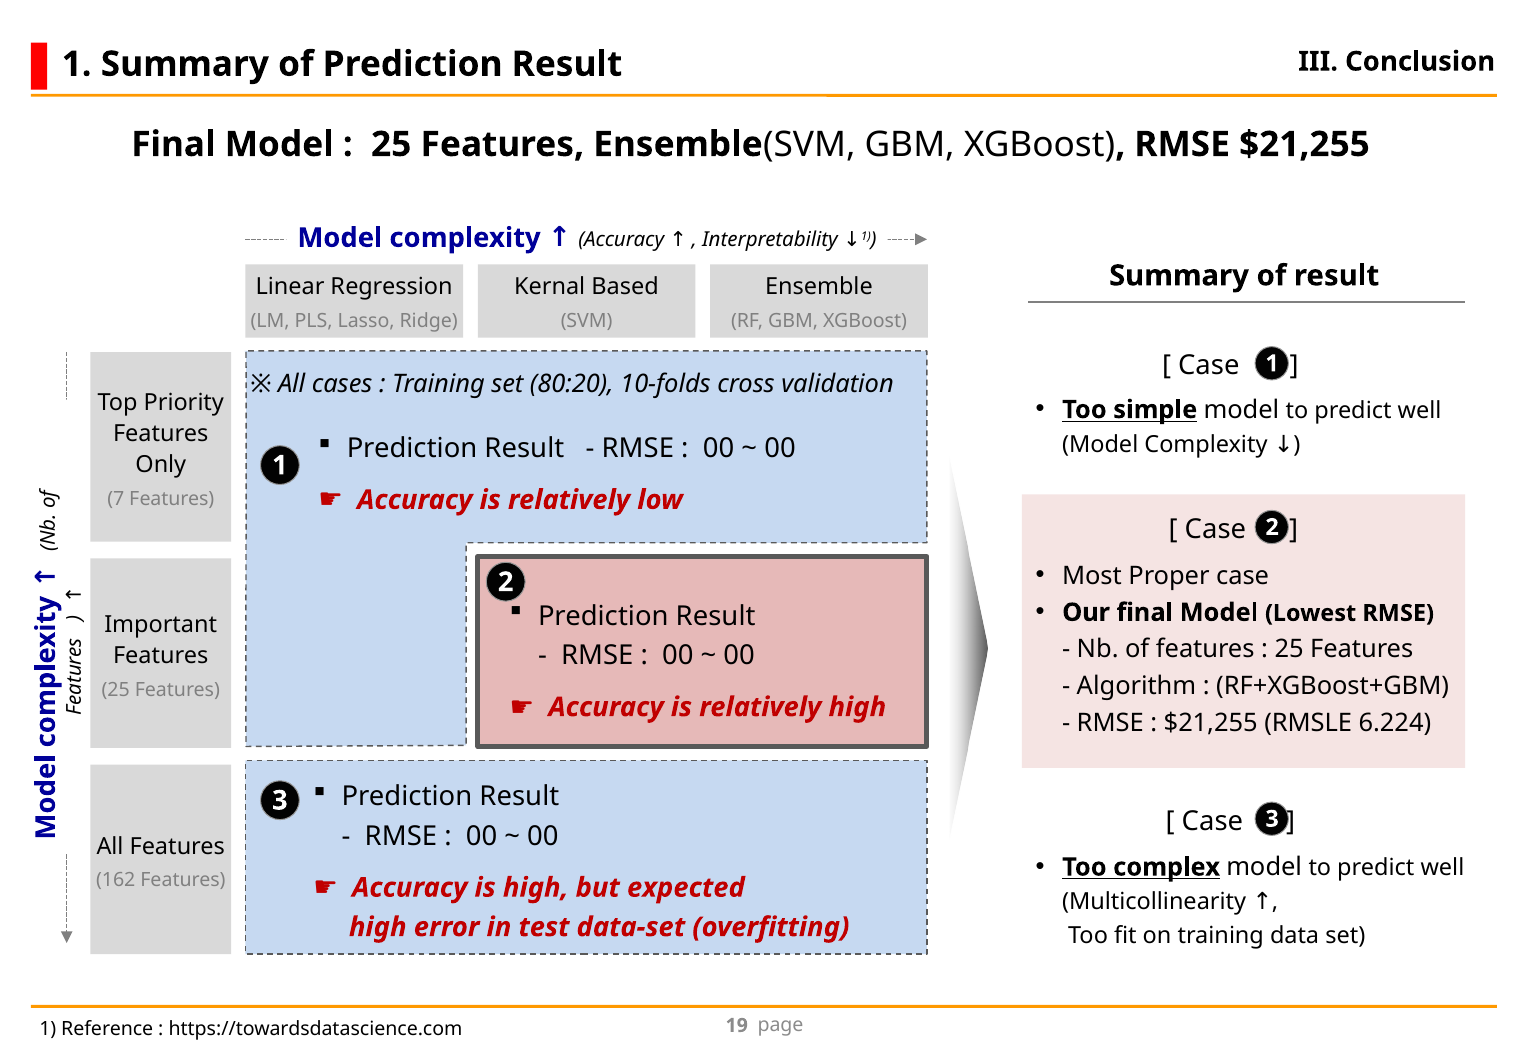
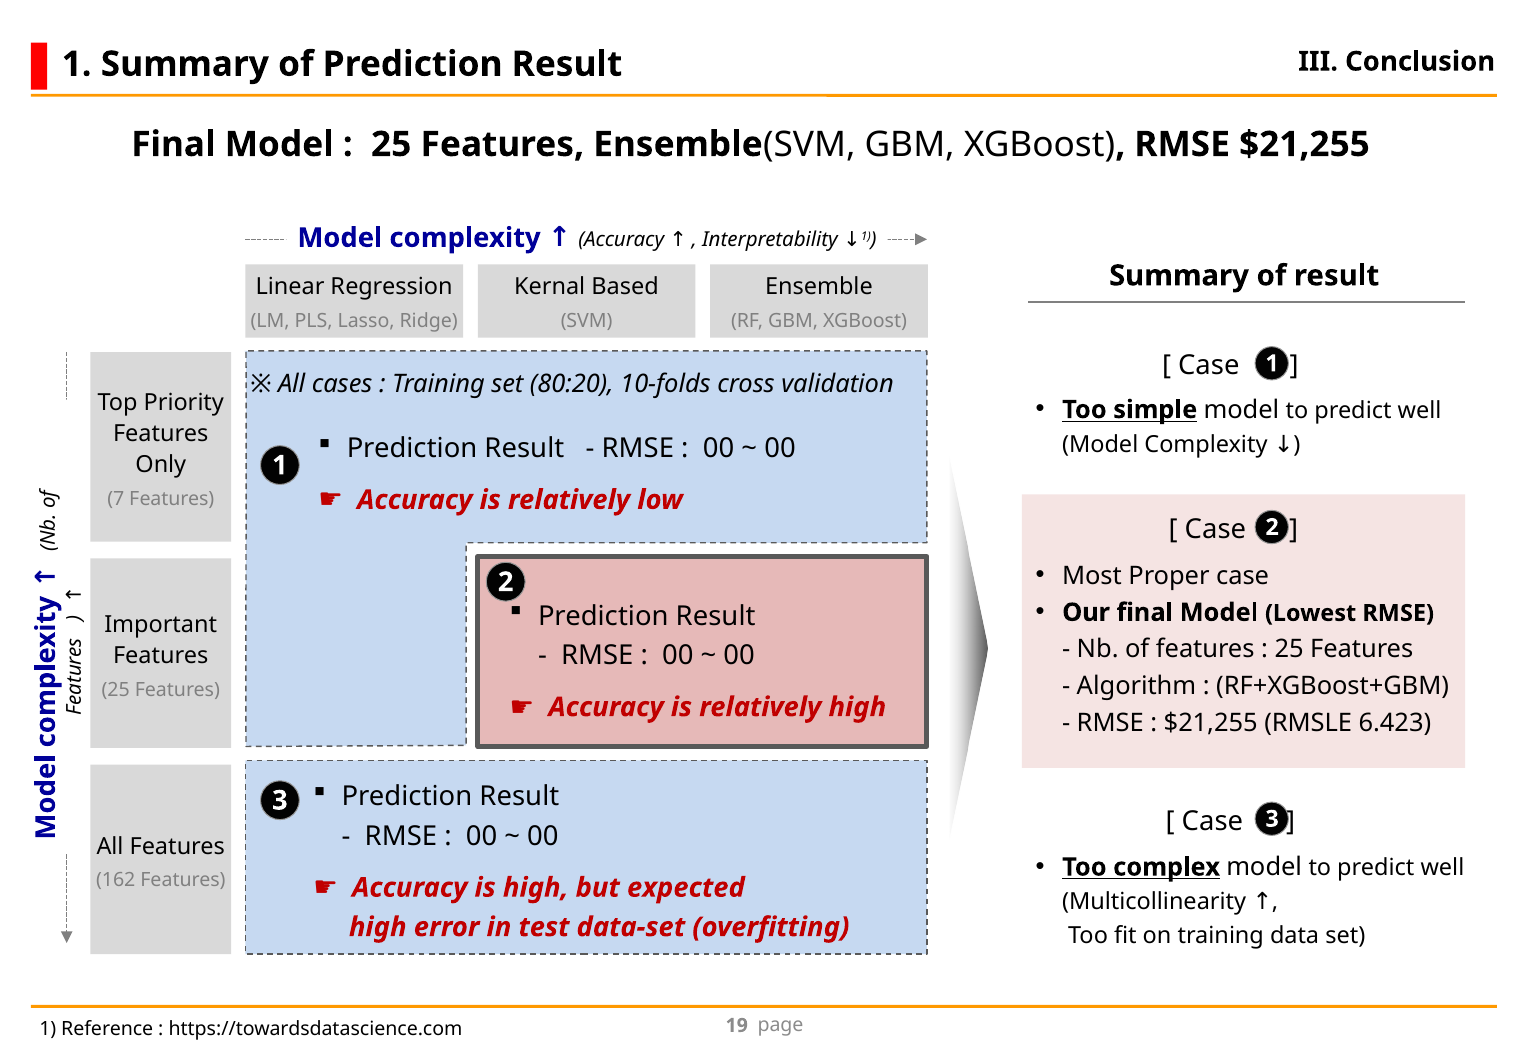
6.224: 6.224 -> 6.423 (1395, 723)
